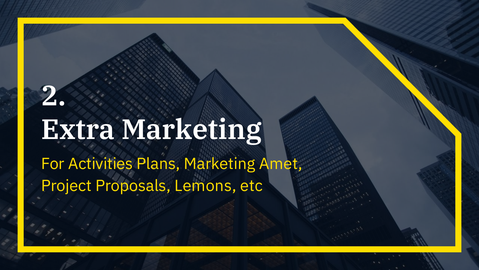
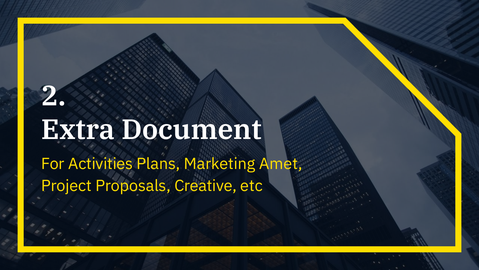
Extra Marketing: Marketing -> Document (192, 130)
Lemons: Lemons -> Creative (206, 185)
